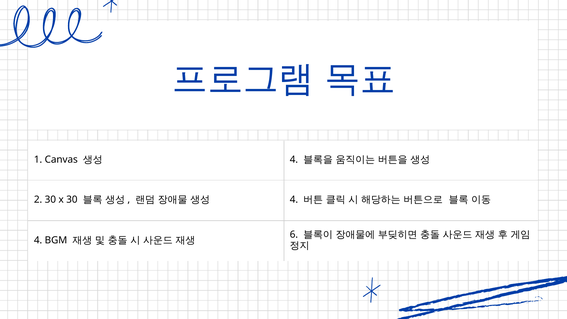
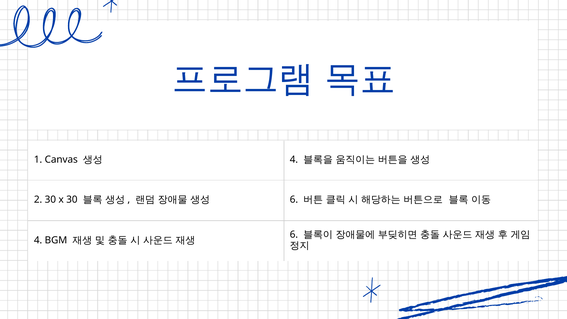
4: 4 -> 6 (294, 200)
